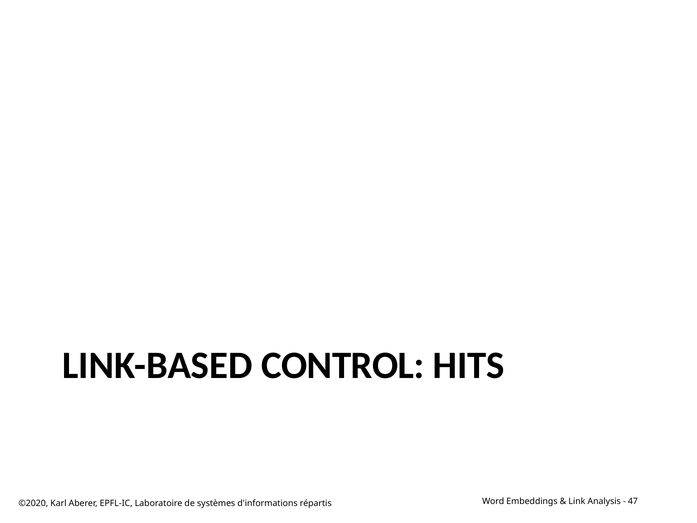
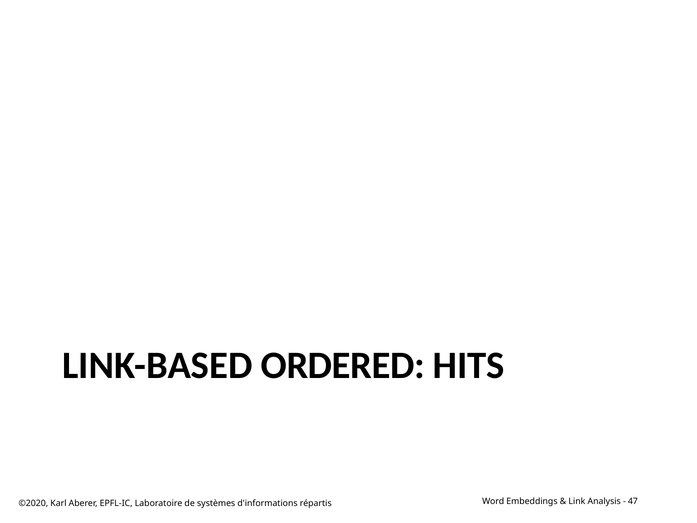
CONTROL: CONTROL -> ORDERED (343, 365)
